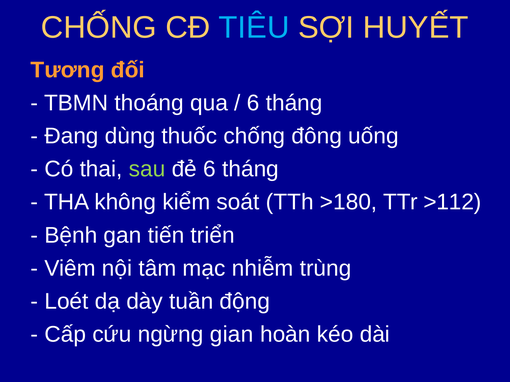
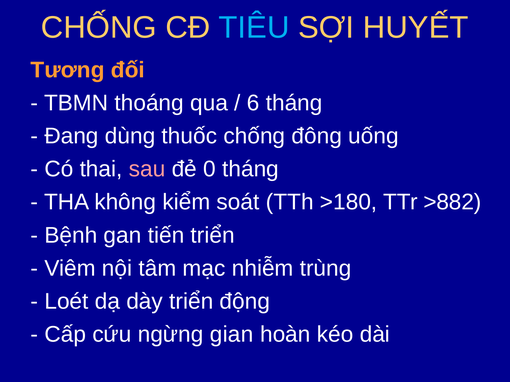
sau colour: light green -> pink (147, 169)
đẻ 6: 6 -> 0 (210, 169)
>112: >112 -> >882 (452, 202)
dày tuần: tuần -> triển (191, 302)
